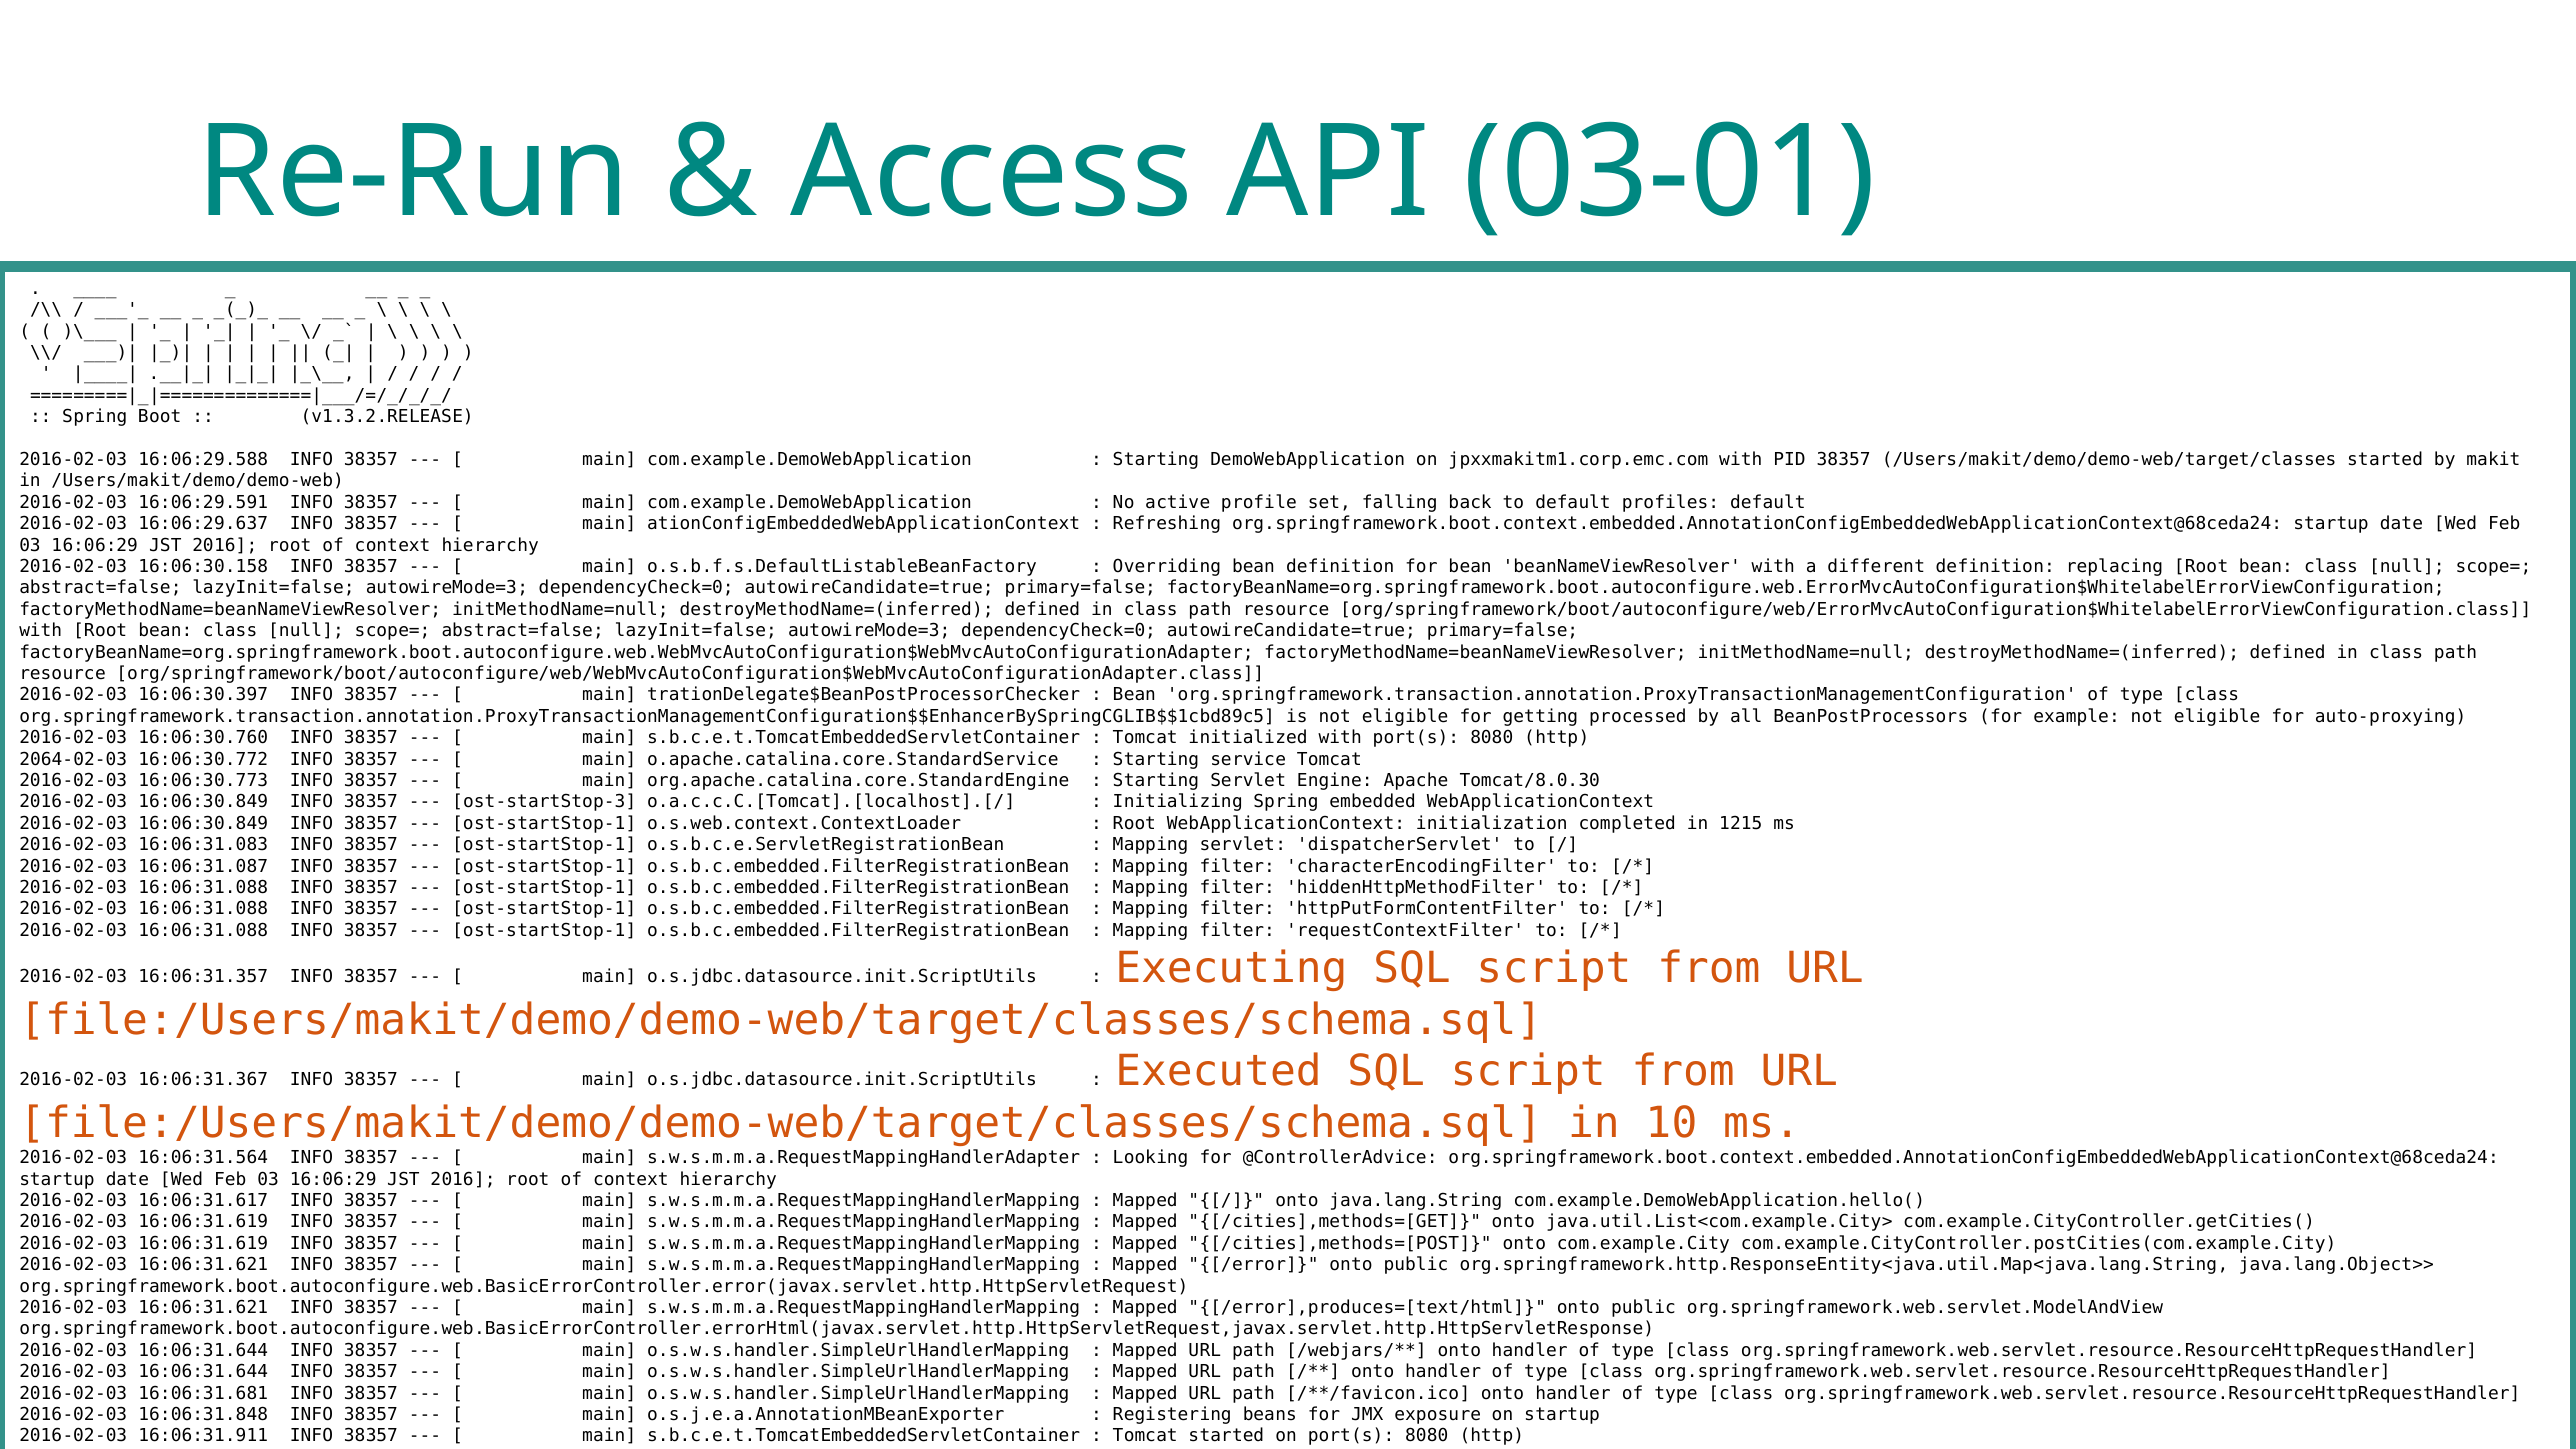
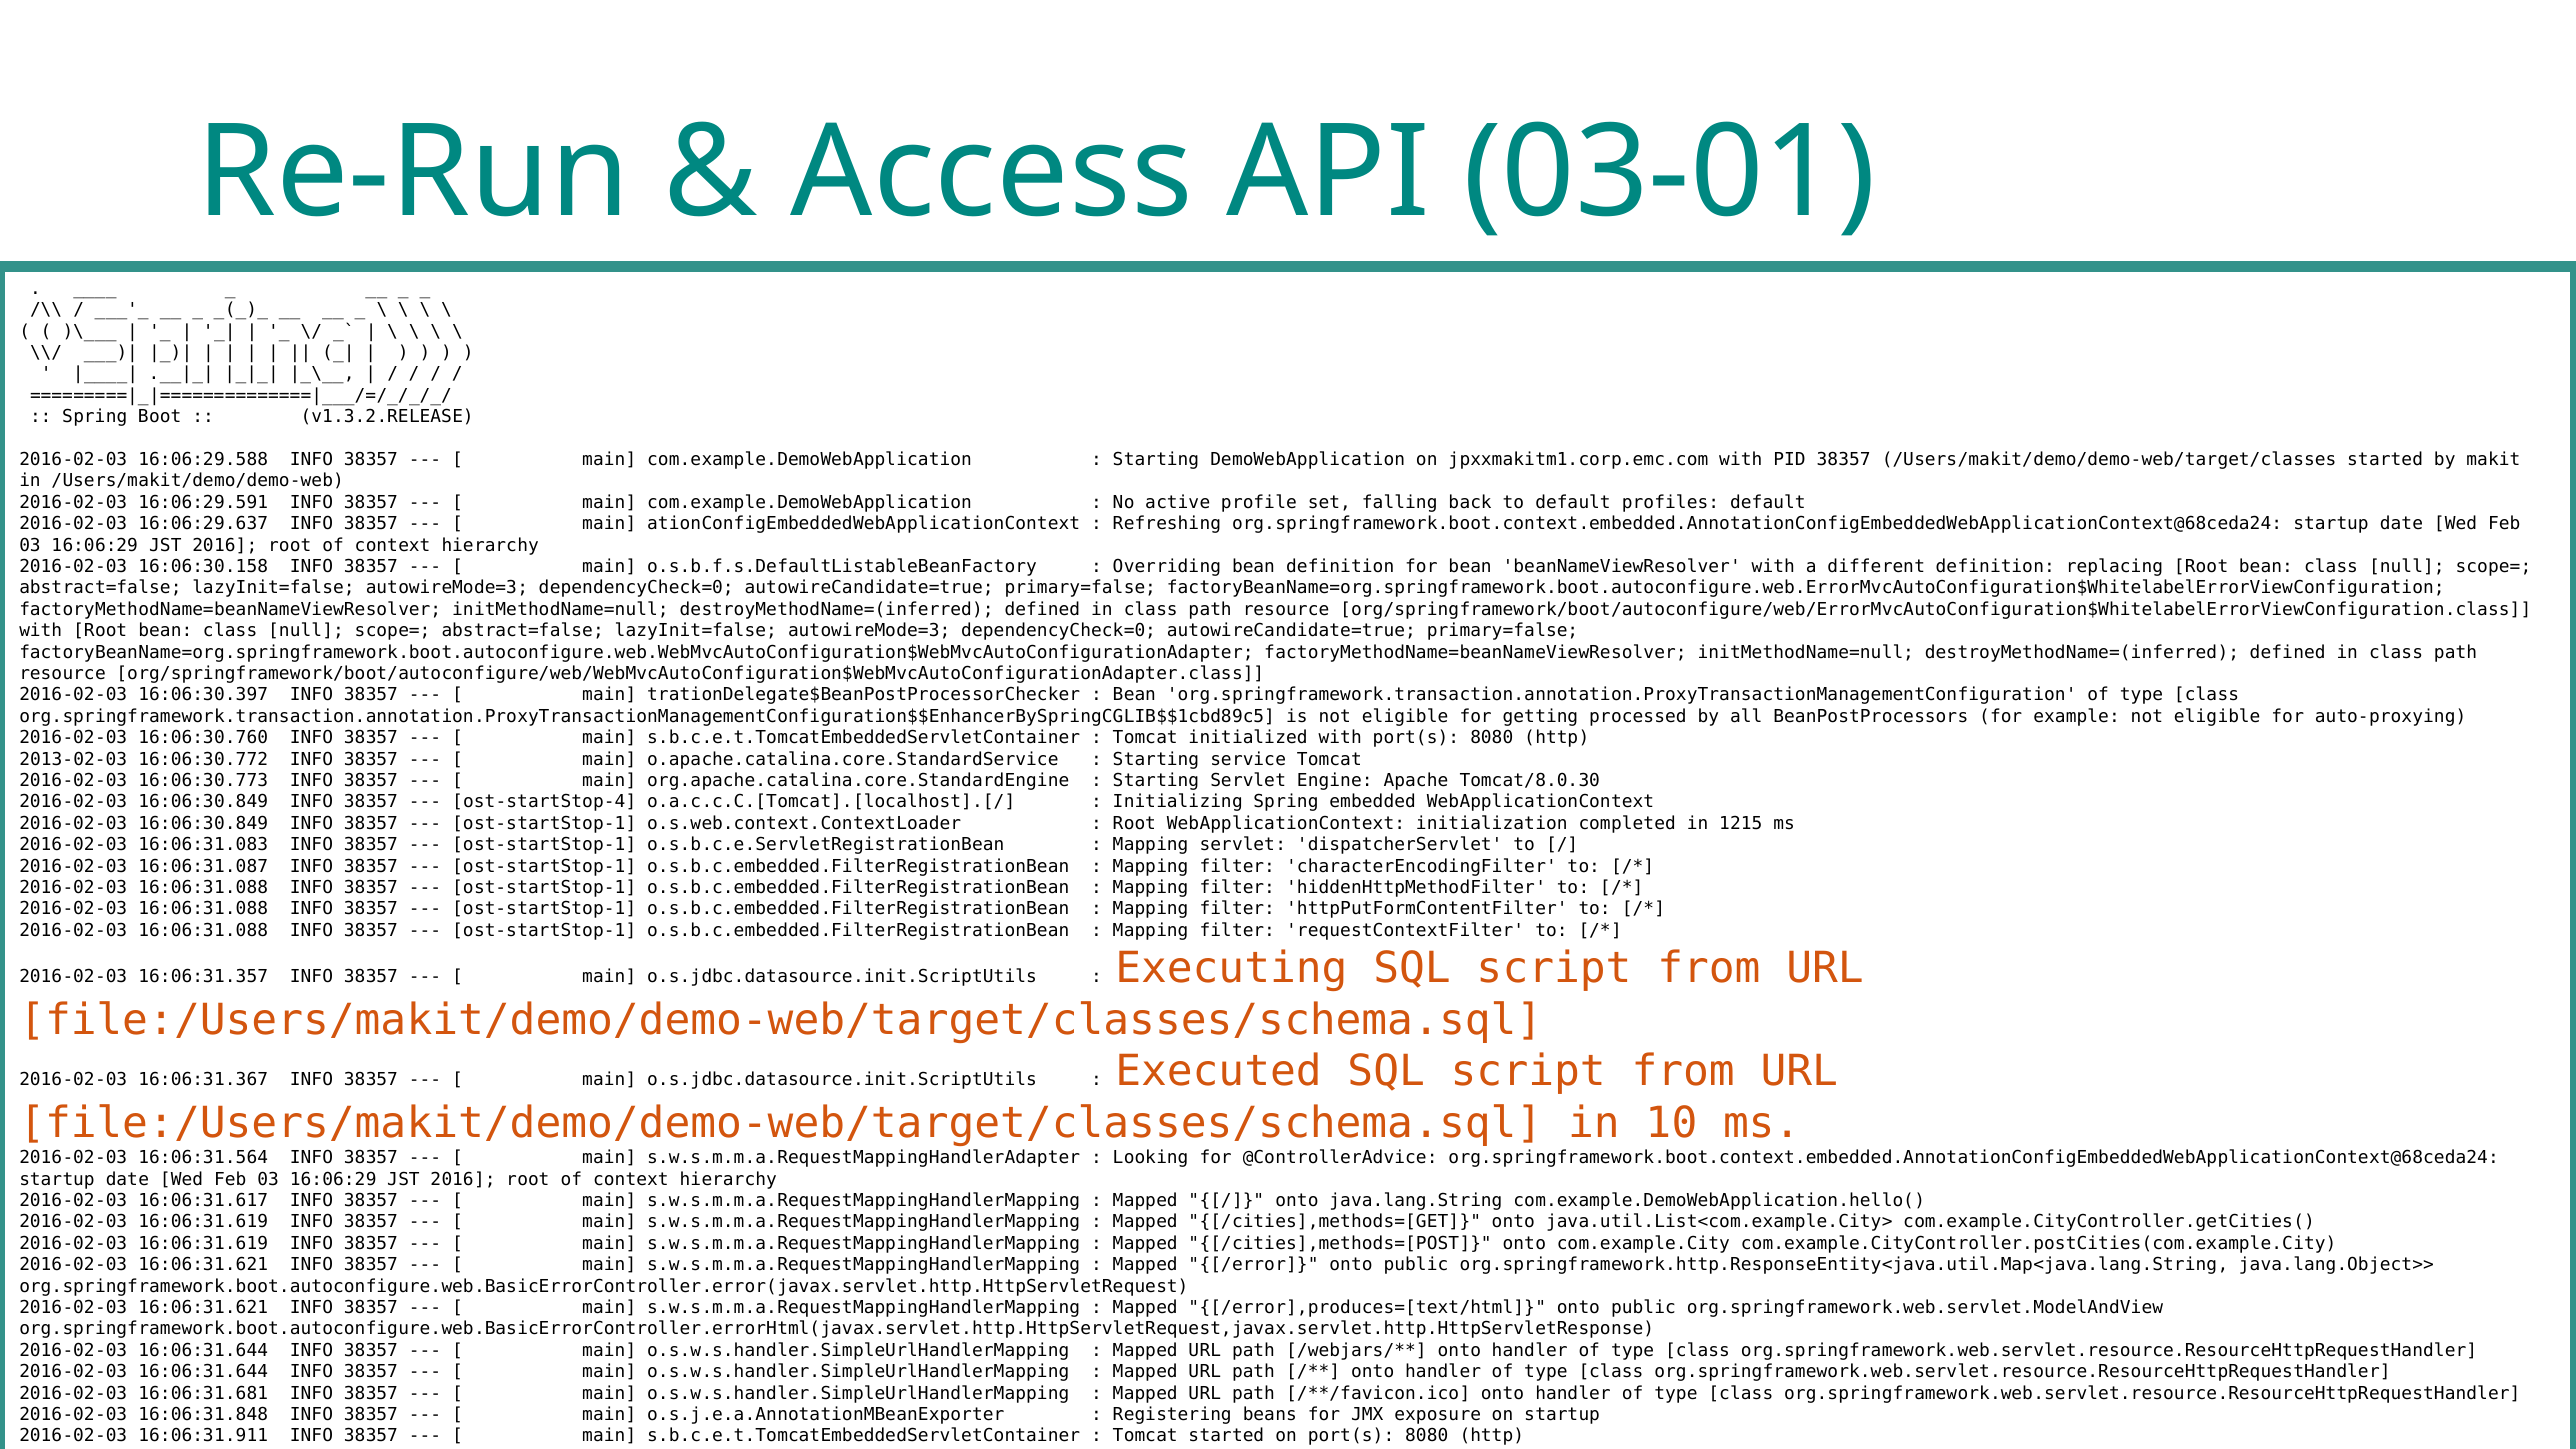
2064-02-03: 2064-02-03 -> 2013-02-03 (73, 759)
ost-startStop-3: ost-startStop-3 -> ost-startStop-4 (544, 802)
